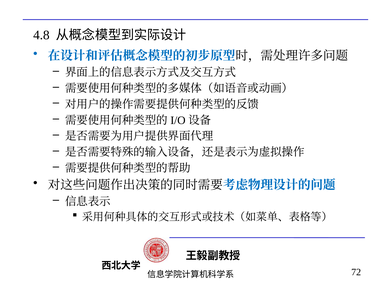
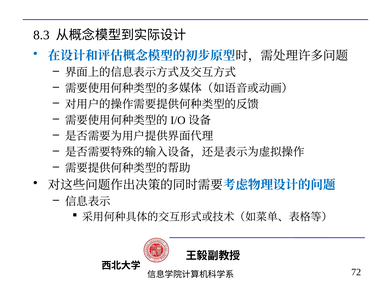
4.8: 4.8 -> 8.3 (41, 35)
